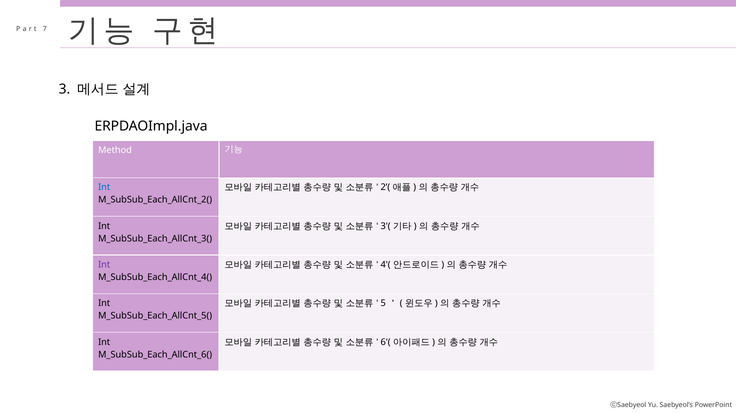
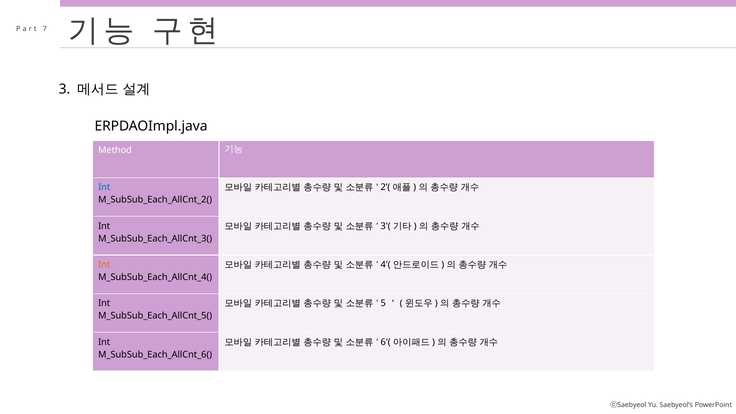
Int colour: purple -> orange (104, 265)
